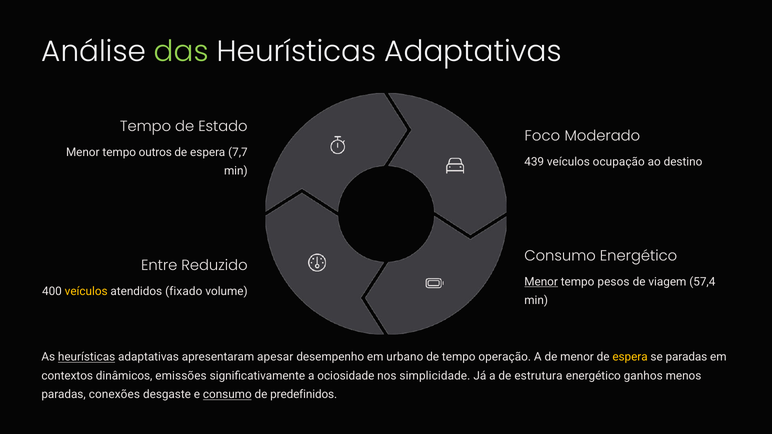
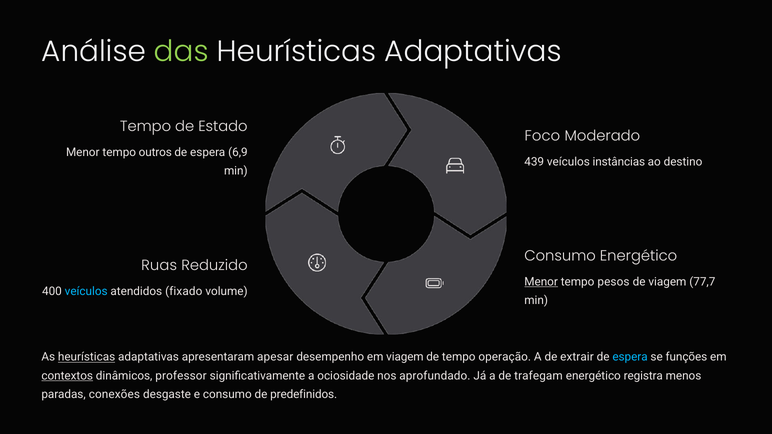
7,7: 7,7 -> 6,9 (238, 152)
ocupação: ocupação -> instâncias (619, 162)
Entre: Entre -> Ruas (159, 265)
57,4: 57,4 -> 77,7 (702, 282)
veículos colour: yellow -> light blue (86, 291)
em urbano: urbano -> viagem (405, 357)
de menor: menor -> extrair (577, 357)
espera colour: yellow -> light blue (630, 357)
se paradas: paradas -> funções (686, 357)
contextos underline: none -> present (67, 376)
emissões: emissões -> professor (181, 376)
simplicidade: simplicidade -> aprofundado (435, 376)
estrutura: estrutura -> trafegam (538, 376)
ganhos: ganhos -> registra (643, 376)
consumo underline: present -> none (227, 395)
